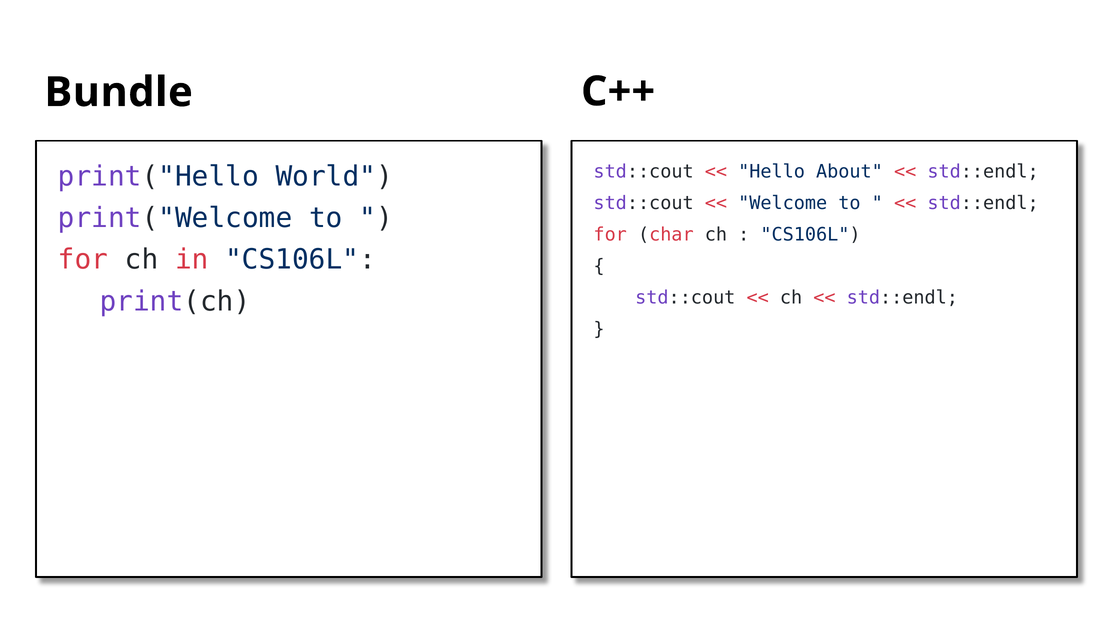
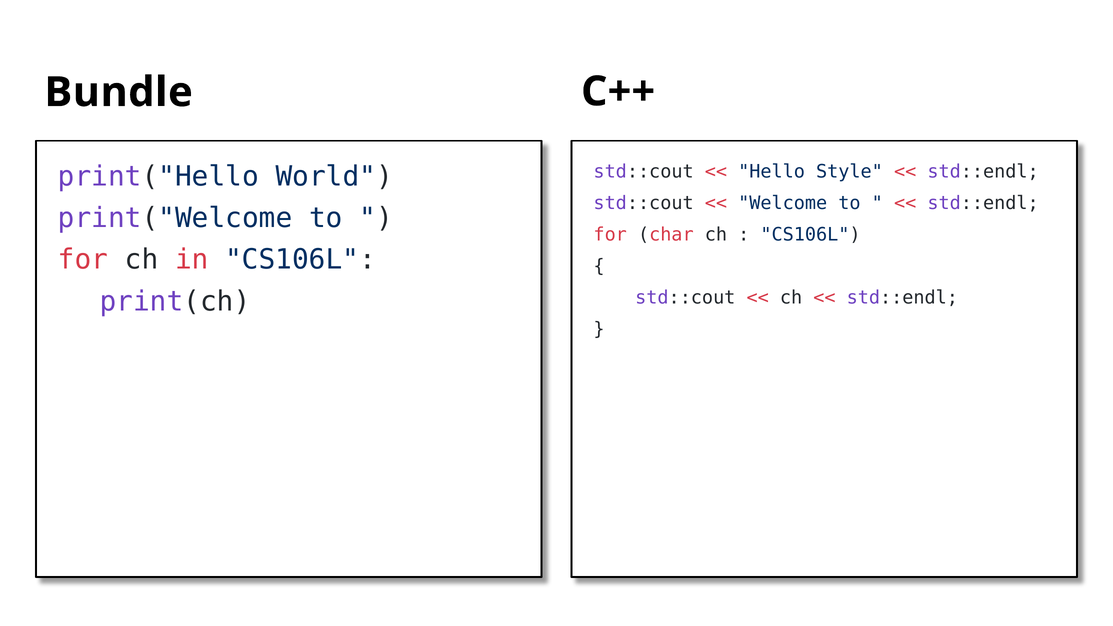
About: About -> Style (849, 171)
